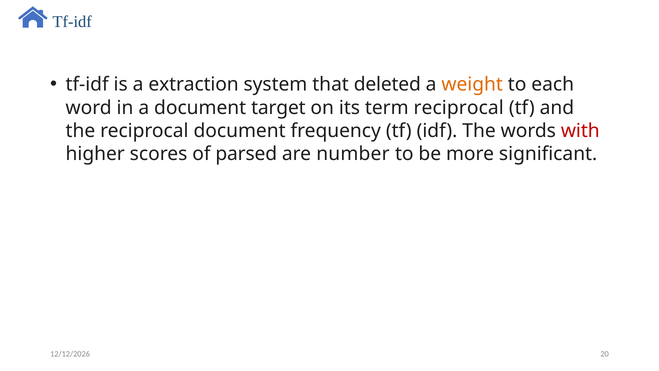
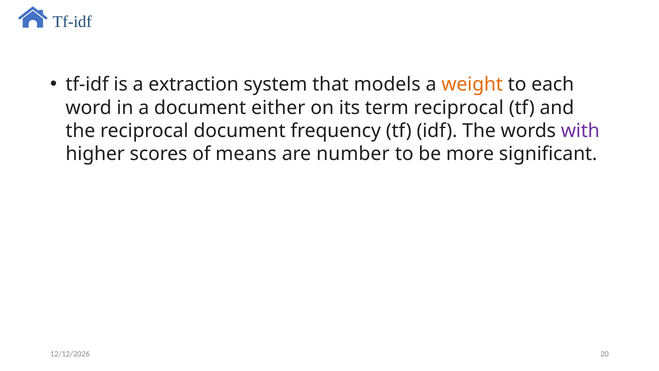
deleted: deleted -> models (387, 85)
target: target -> either (278, 108)
with colour: red -> purple (580, 131)
parsed: parsed -> means (246, 154)
